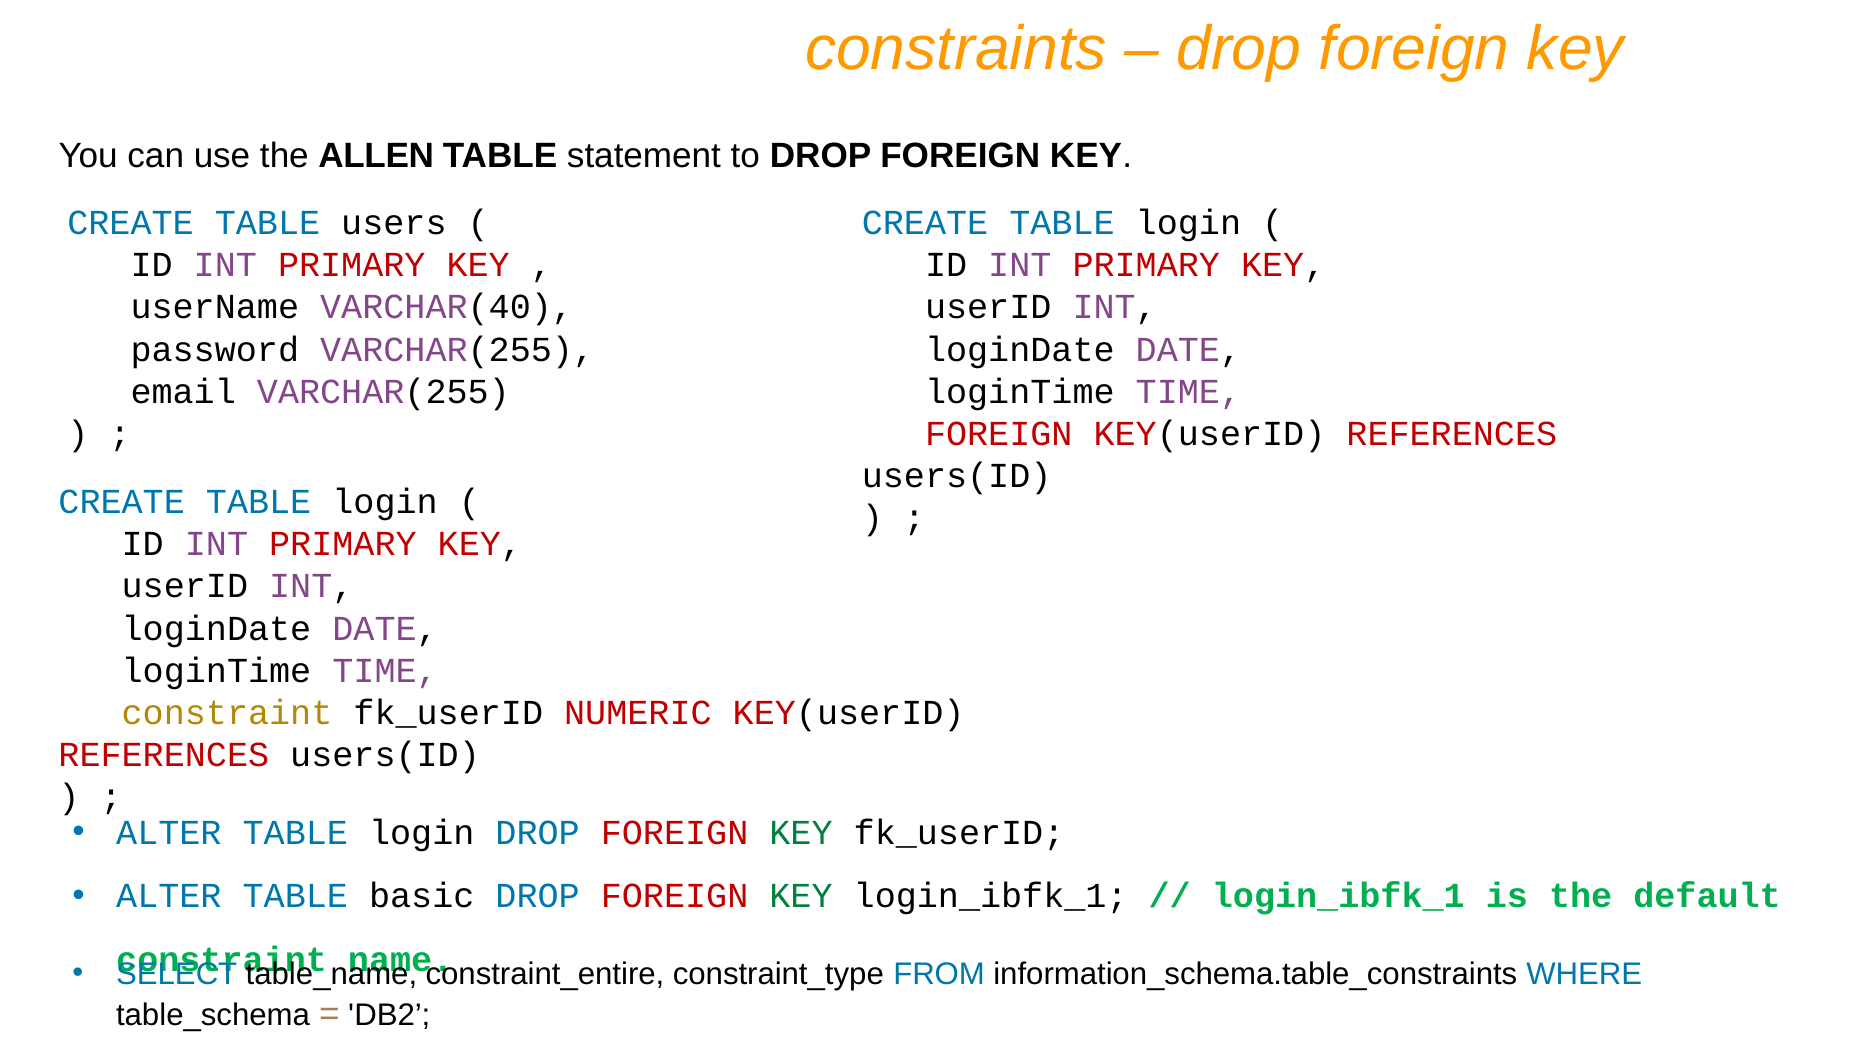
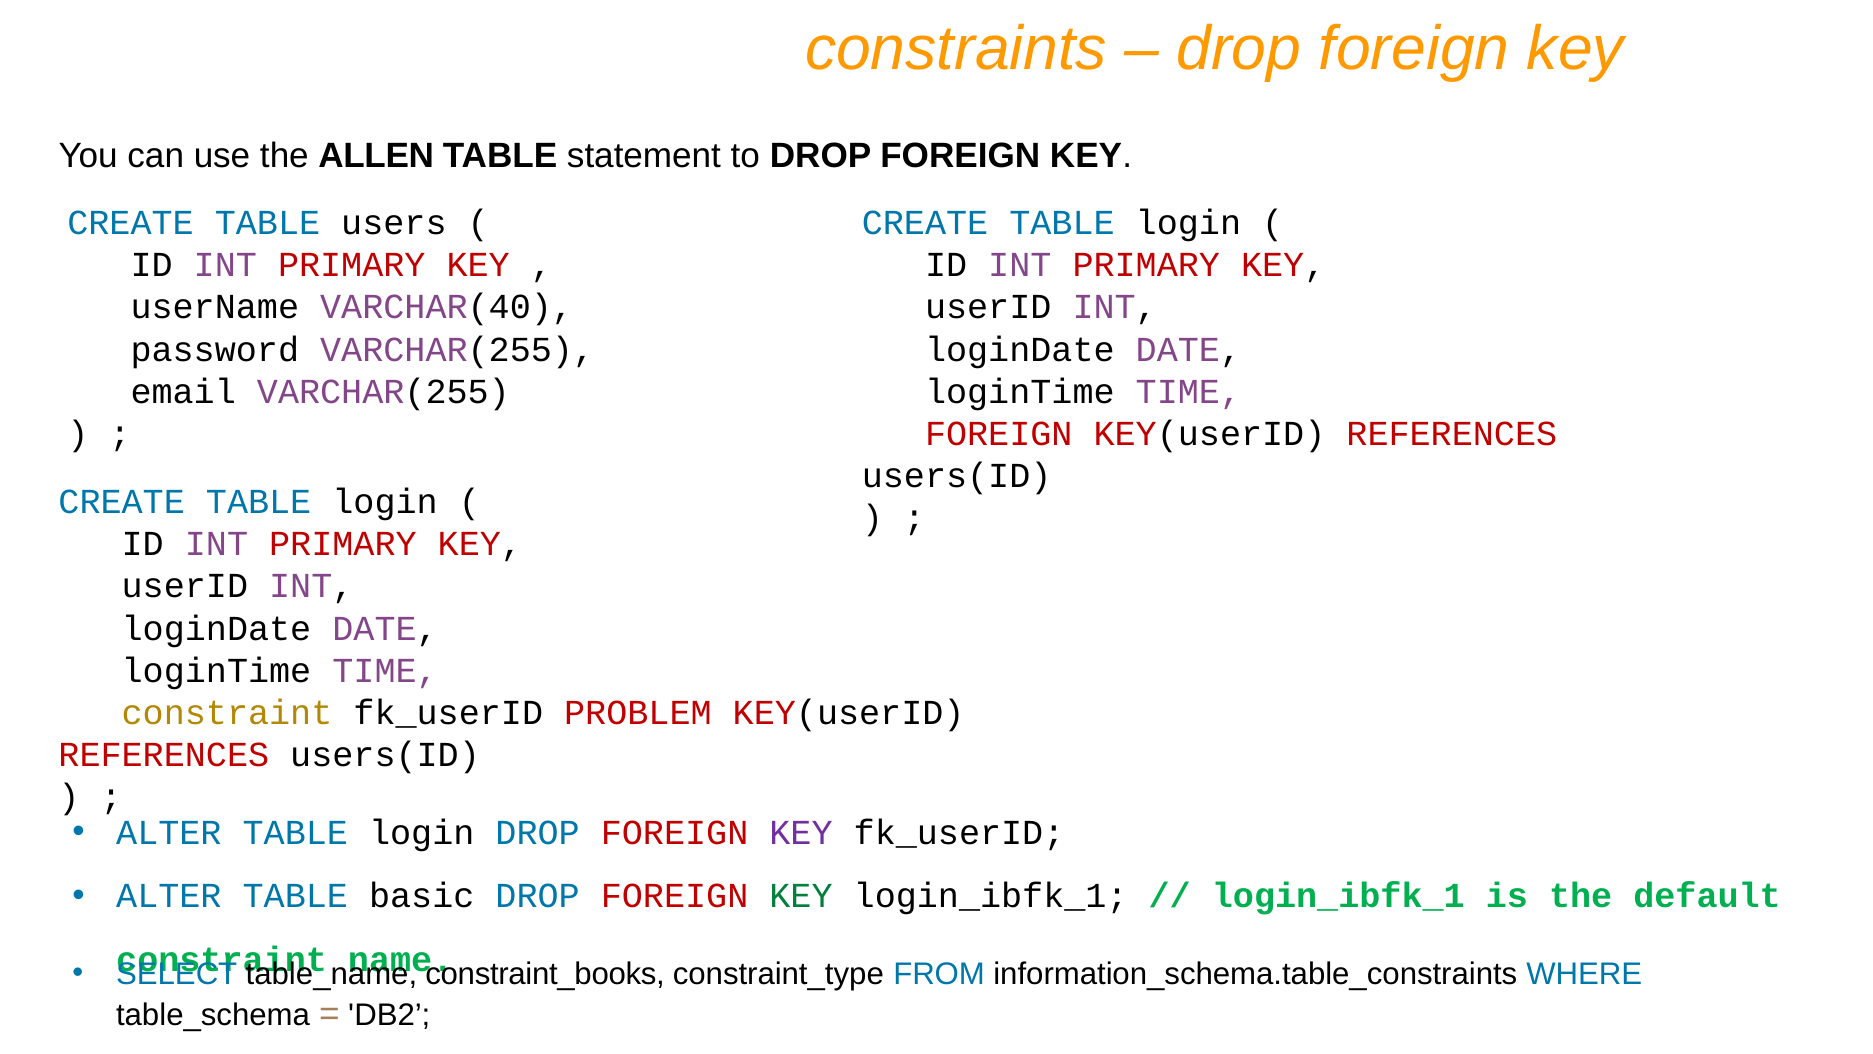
NUMERIC: NUMERIC -> PROBLEM (638, 713)
KEY colour: green -> purple (801, 833)
constraint_entire: constraint_entire -> constraint_books (545, 974)
